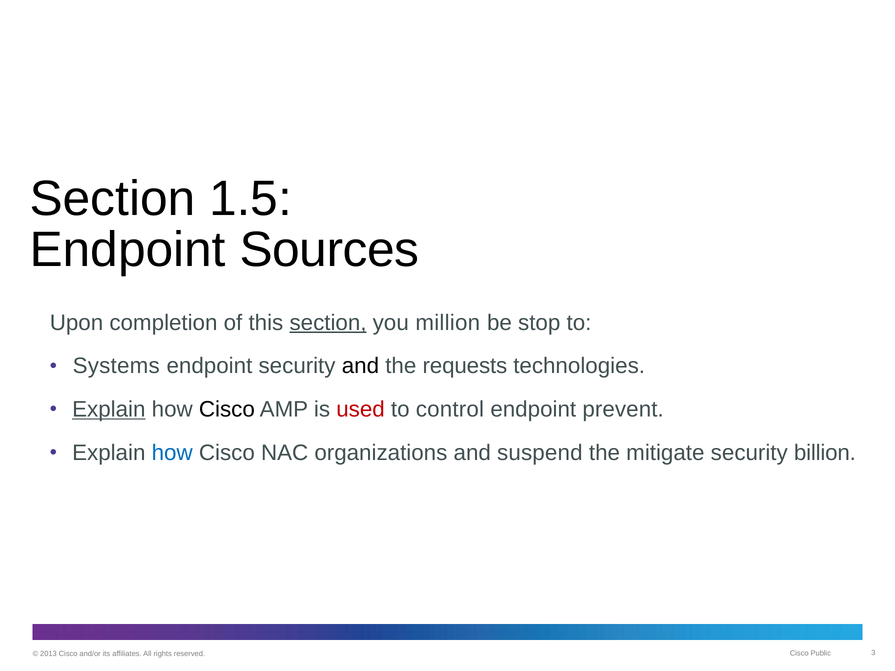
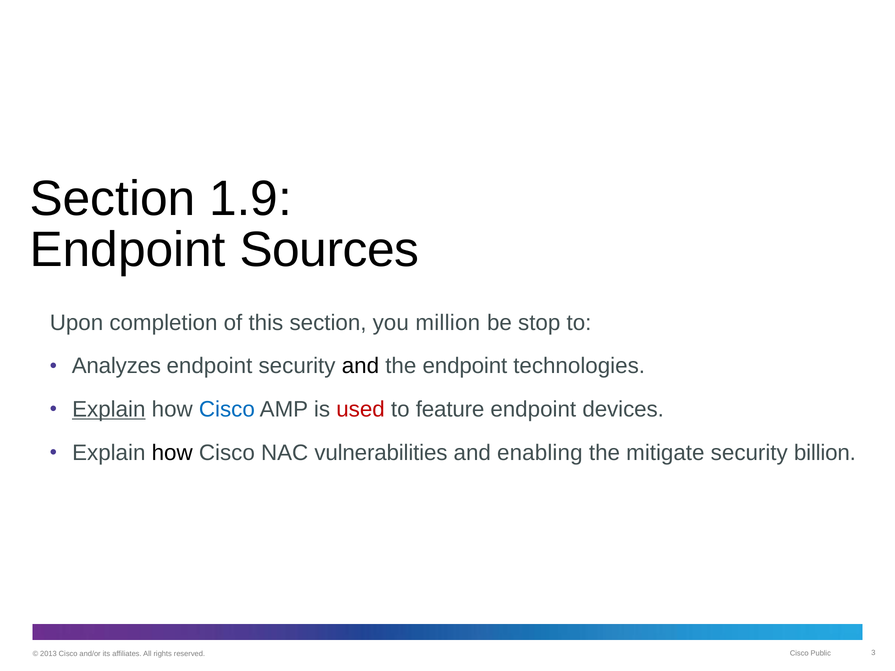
1.5: 1.5 -> 1.9 (250, 199)
section underline: present -> none (328, 323)
Systems: Systems -> Analyzes (116, 366)
the requests: requests -> endpoint (465, 366)
Cisco colour: black -> blue (227, 410)
control: control -> feature (450, 410)
prevent: prevent -> devices (623, 410)
how colour: blue -> black (172, 453)
organizations: organizations -> vulnerabilities (381, 453)
suspend: suspend -> enabling (540, 453)
